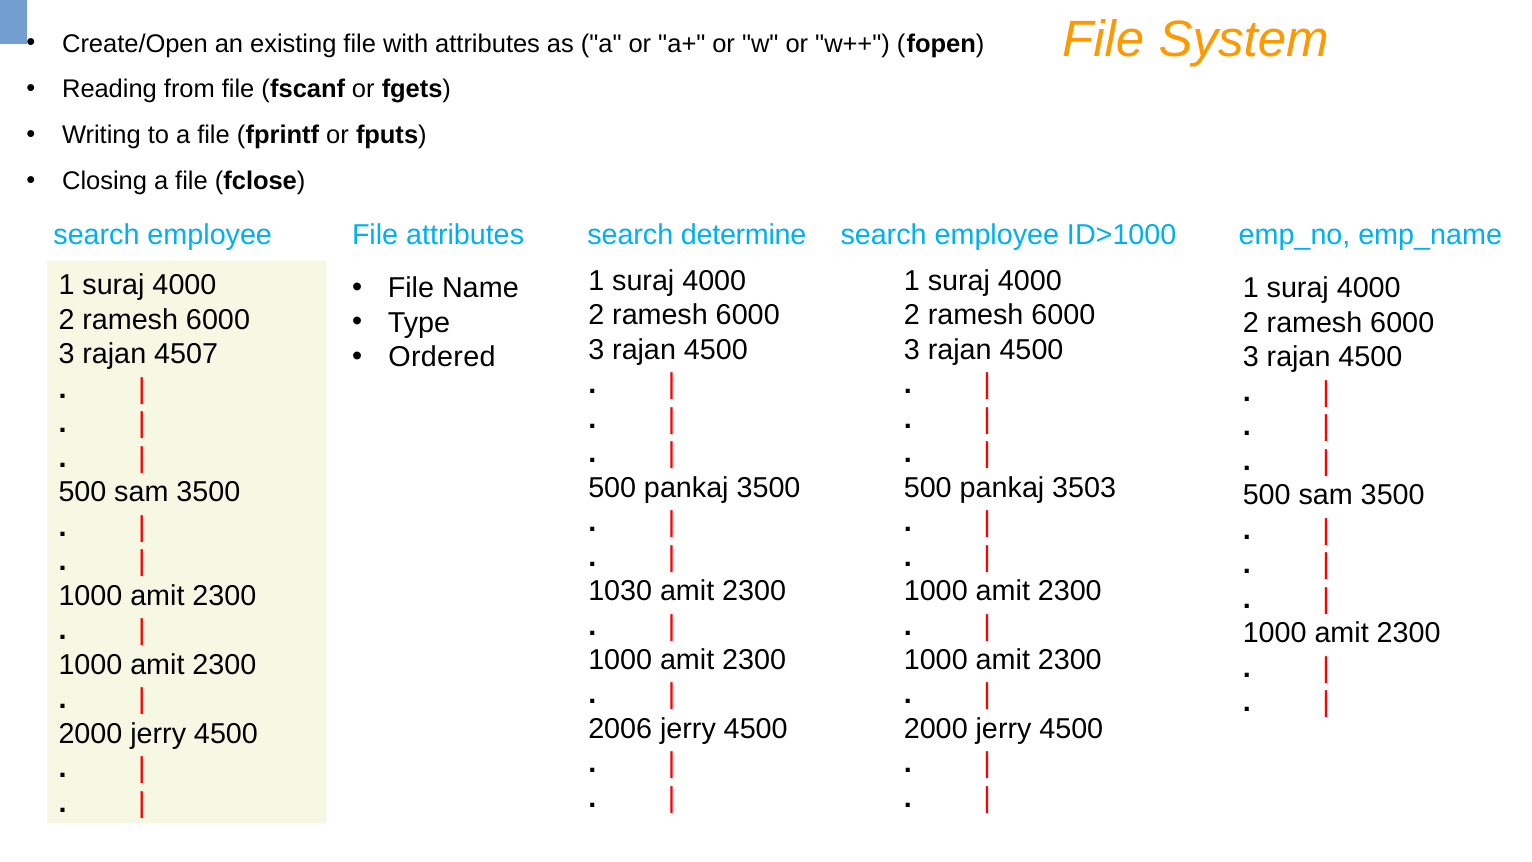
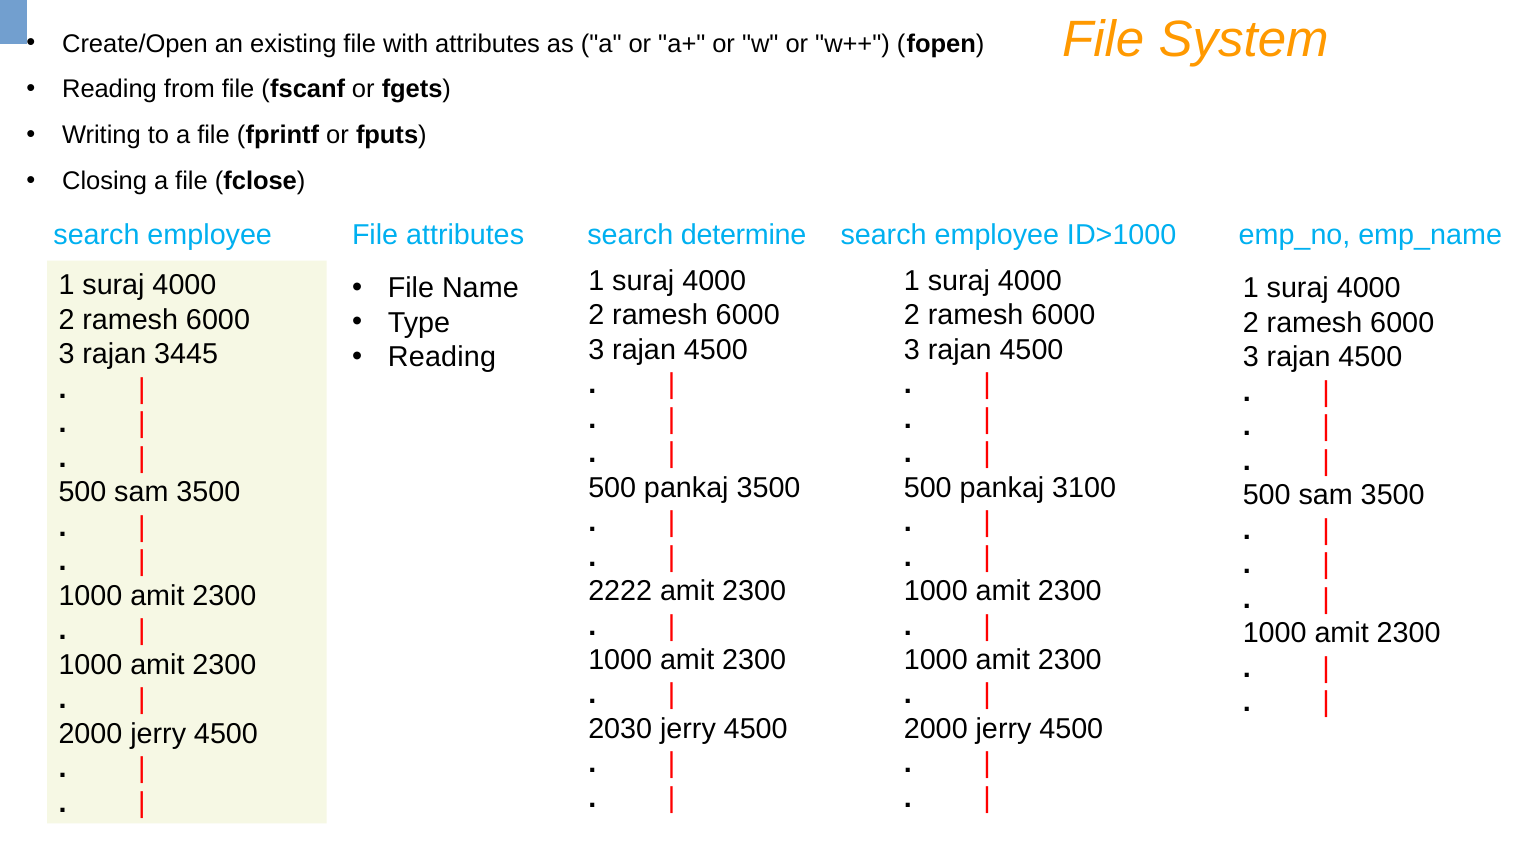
4507: 4507 -> 3445 (186, 354)
Ordered: Ordered -> Reading (442, 357)
3503: 3503 -> 3100 (1084, 487)
1030: 1030 -> 2222 (620, 591)
2006: 2006 -> 2030 (620, 729)
